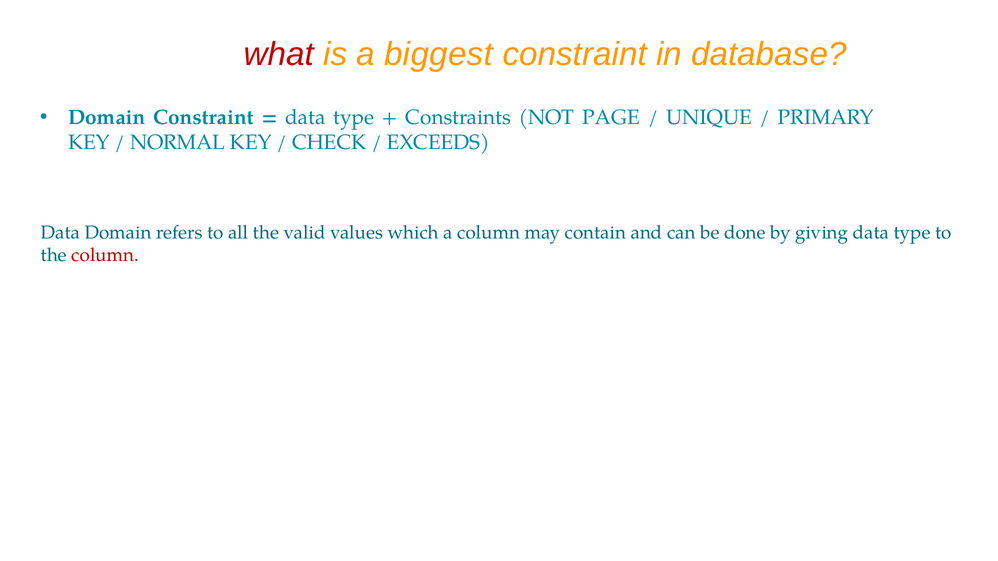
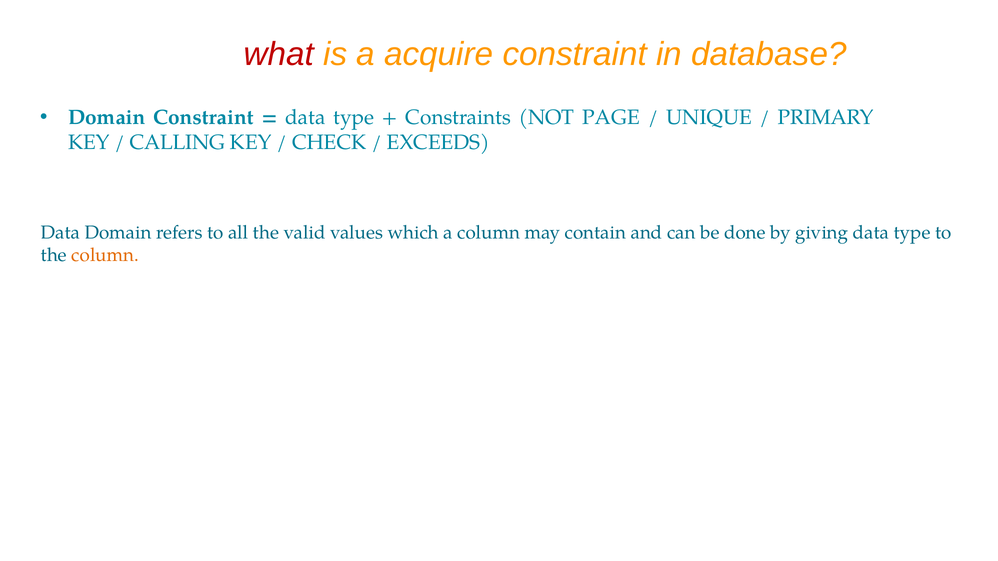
biggest: biggest -> acquire (439, 54)
NORMAL: NORMAL -> CALLING (178, 142)
column colour: red -> orange (105, 255)
